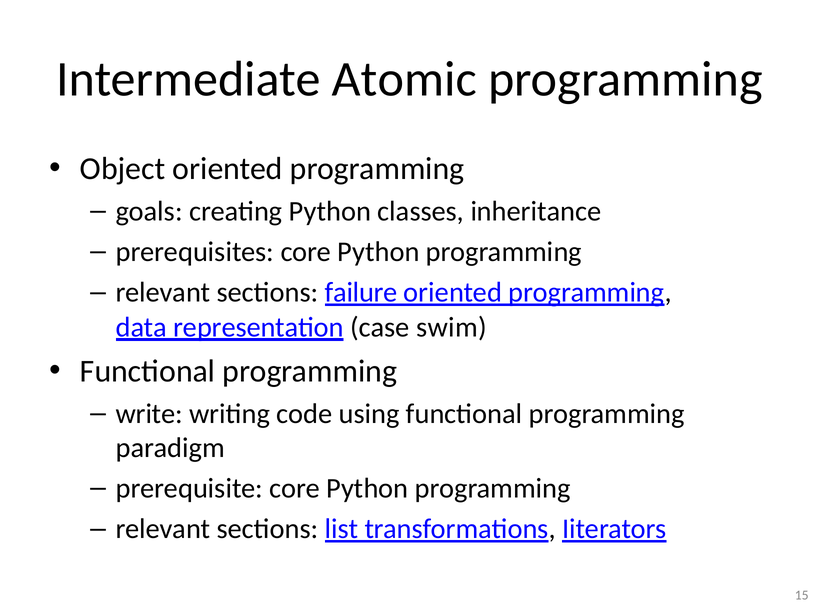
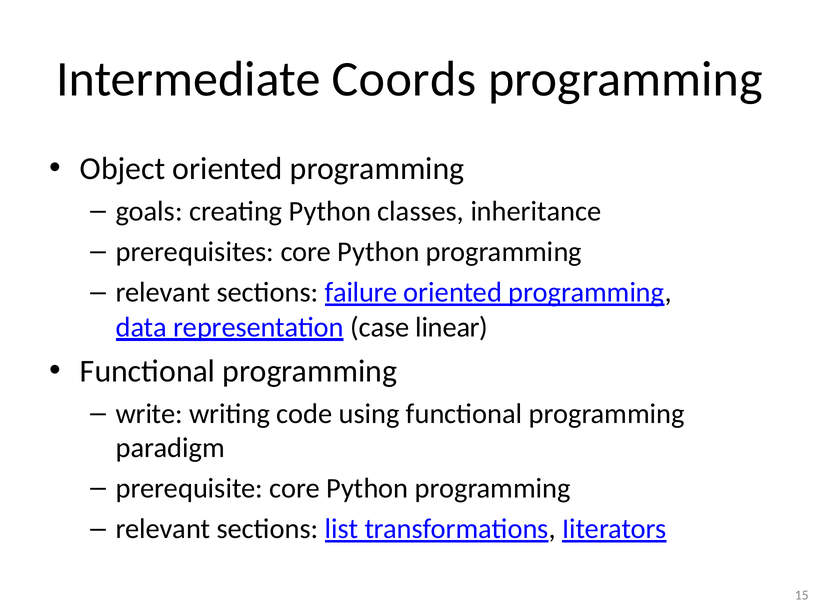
Atomic: Atomic -> Coords (404, 79)
swim: swim -> linear (452, 327)
